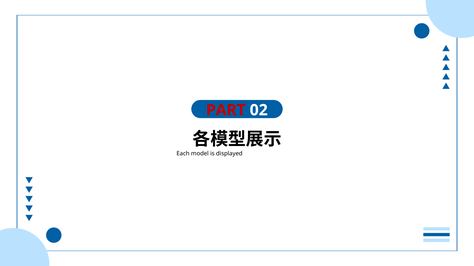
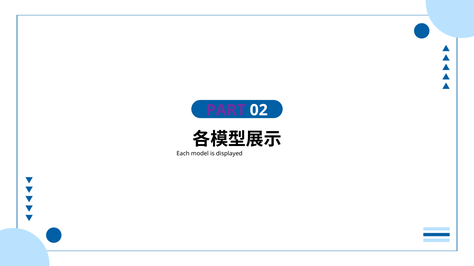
PART colour: red -> purple (226, 110)
